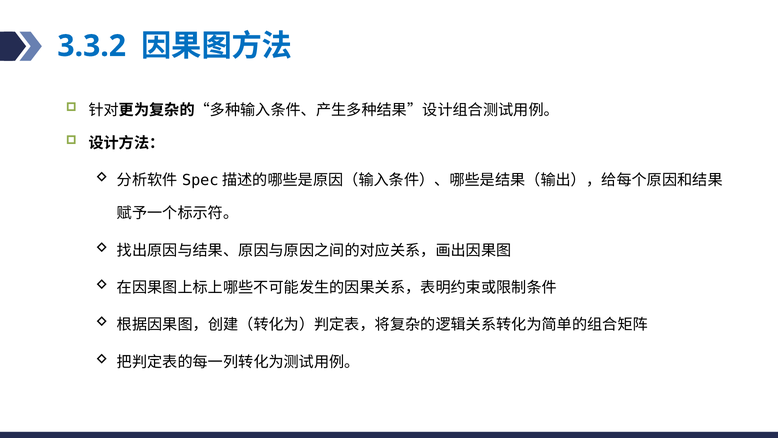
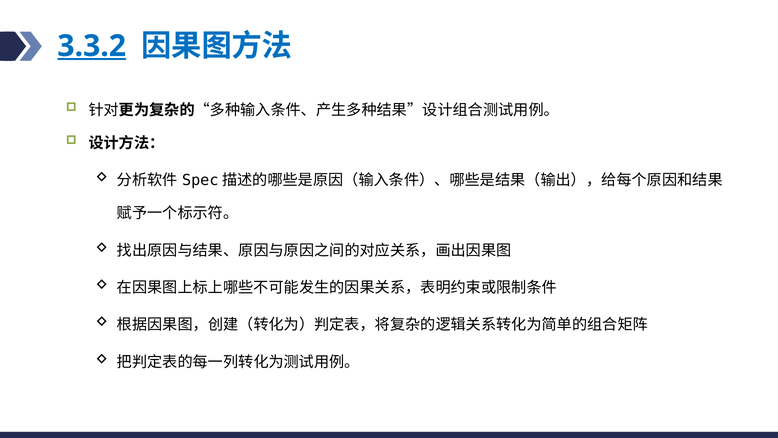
3.3.2 underline: none -> present (92, 46)
